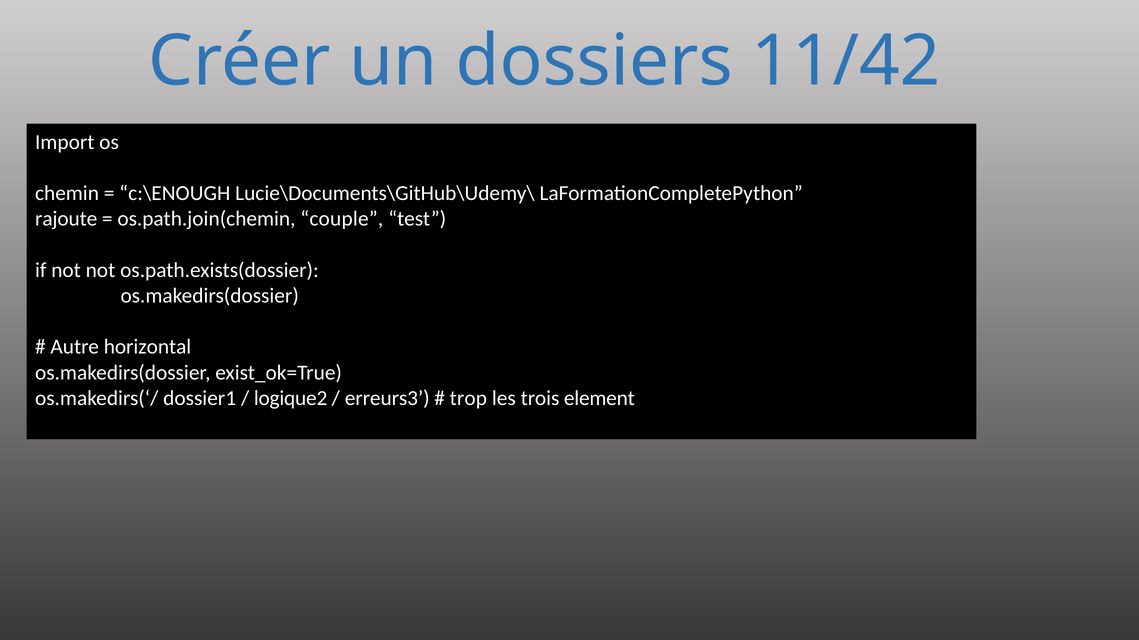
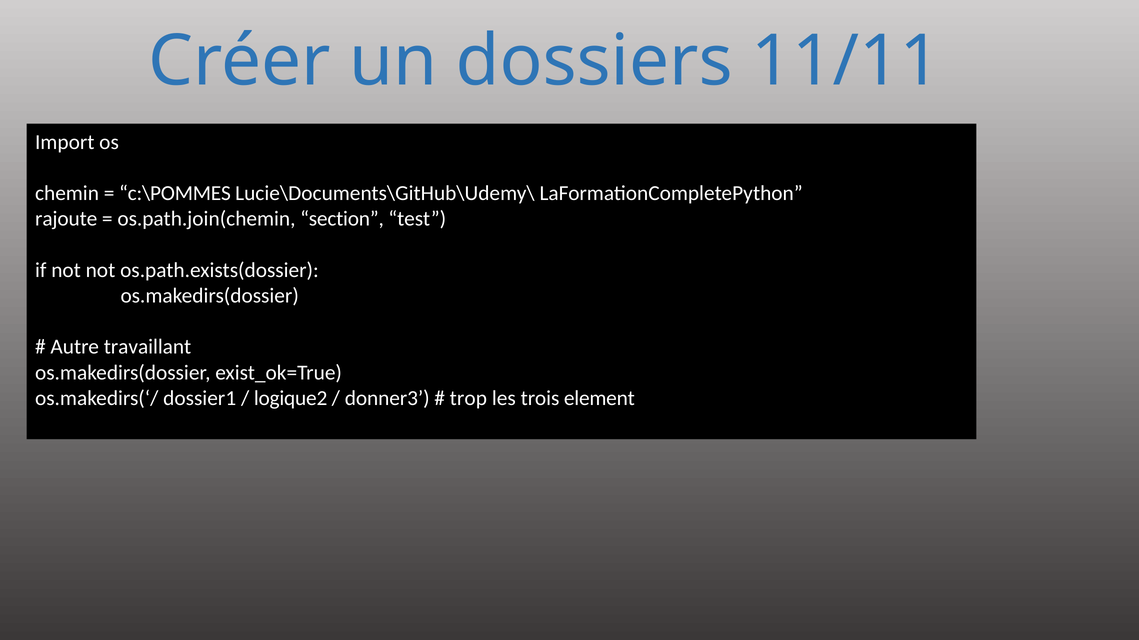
11/42: 11/42 -> 11/11 (846, 61)
c:\ENOUGH: c:\ENOUGH -> c:\POMMES (175, 194)
couple: couple -> section (342, 219)
horizontal: horizontal -> travaillant (147, 347)
erreurs3: erreurs3 -> donner3 (387, 399)
